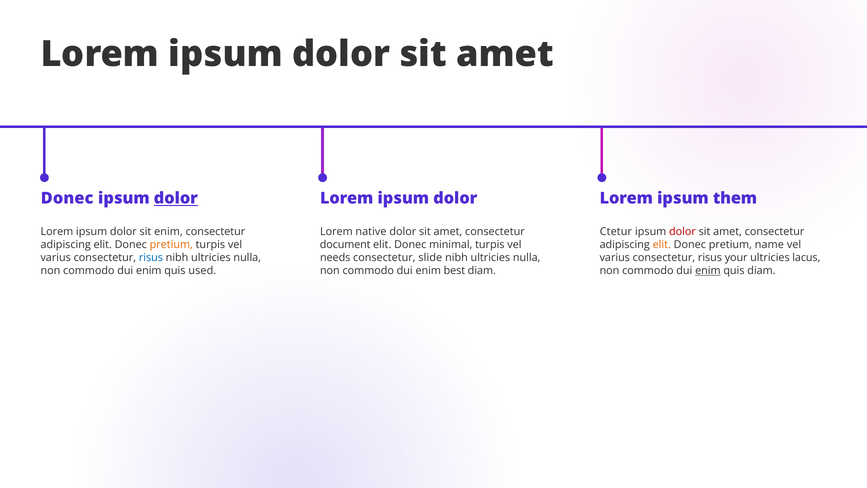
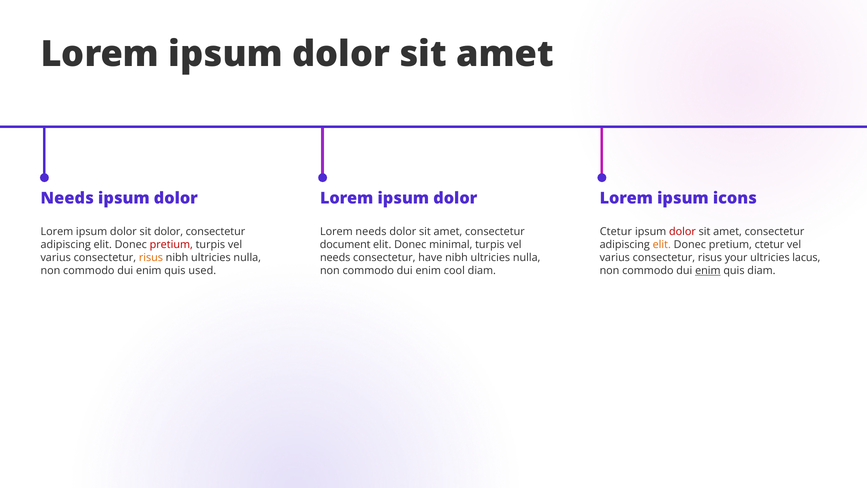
Donec: Donec -> Needs (67, 198)
dolor underline: present -> none (176, 198)
them: them -> icons (735, 198)
sit enim: enim -> dolor (169, 231)
Lorem native: native -> needs (371, 231)
pretium colour: orange -> red (171, 244)
pretium name: name -> ctetur (769, 244)
risus colour: blue -> orange (151, 257)
slide: slide -> have (430, 257)
best: best -> cool (454, 270)
